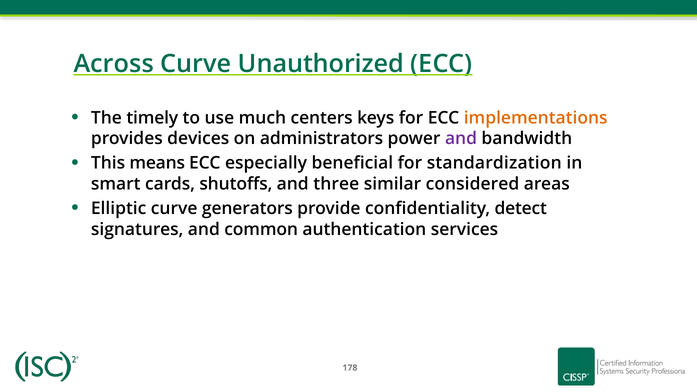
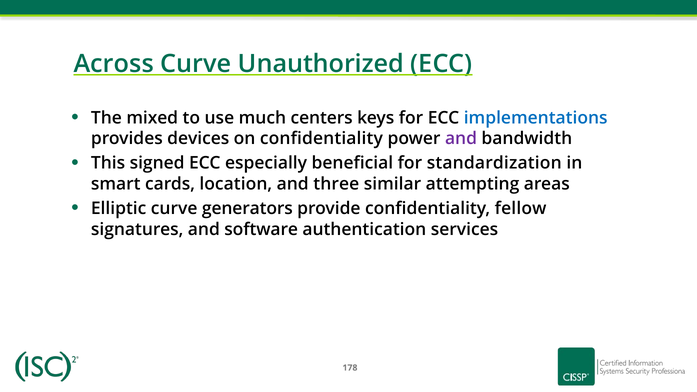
timely: timely -> mixed (152, 118)
implementations colour: orange -> blue (536, 118)
on administrators: administrators -> confidentiality (321, 139)
means: means -> signed (157, 163)
shutoffs: shutoffs -> location (236, 184)
considered: considered -> attempting (473, 184)
detect: detect -> fellow (521, 208)
common: common -> software (261, 229)
